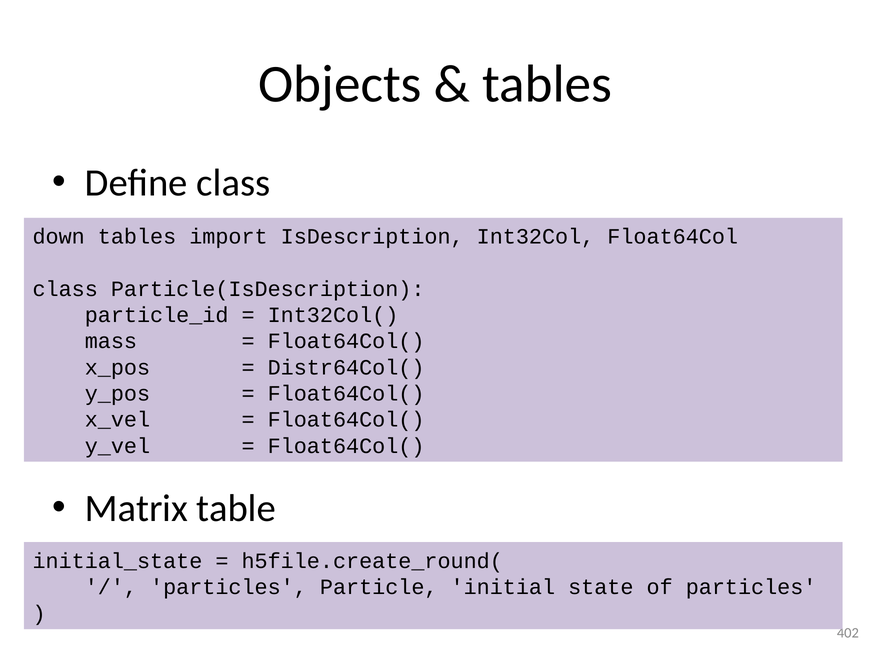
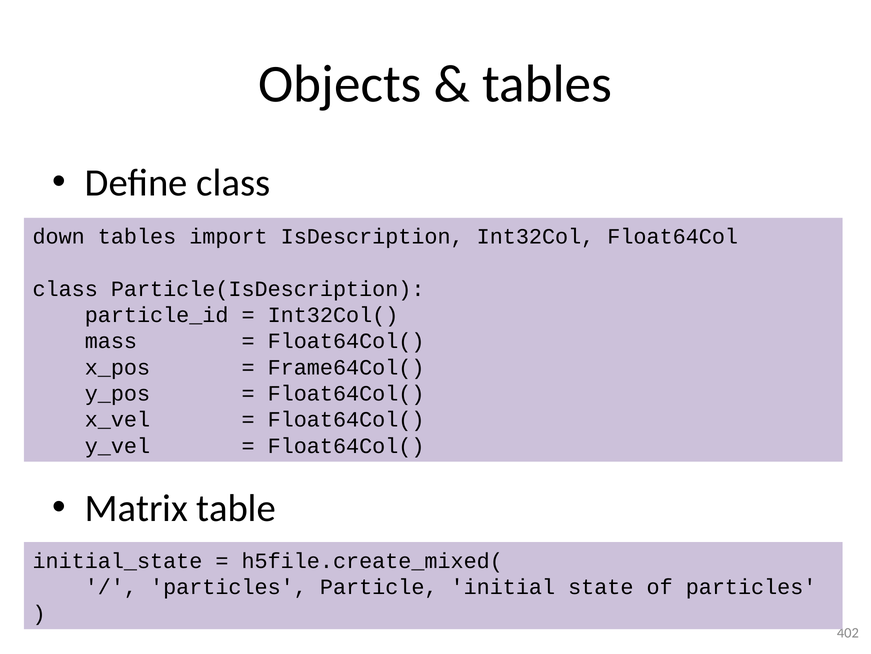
Distr64Col(: Distr64Col( -> Frame64Col( (346, 367)
h5file.create_round(: h5file.create_round( -> h5file.create_mixed( (372, 560)
